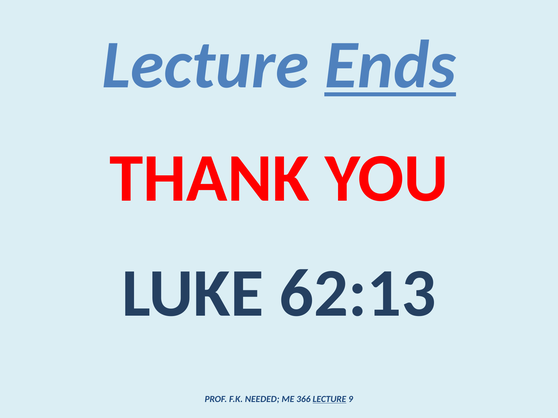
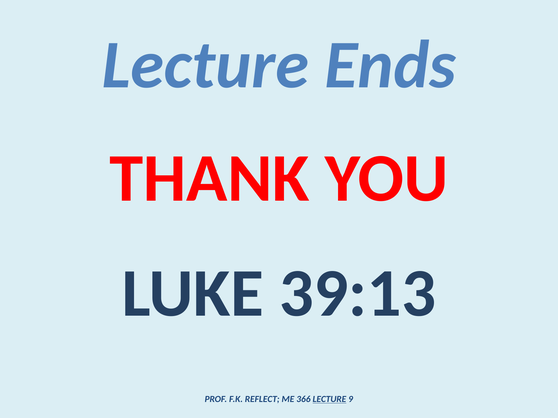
Ends underline: present -> none (390, 65)
62:13: 62:13 -> 39:13 (358, 294)
NEEDED: NEEDED -> REFLECT (262, 400)
